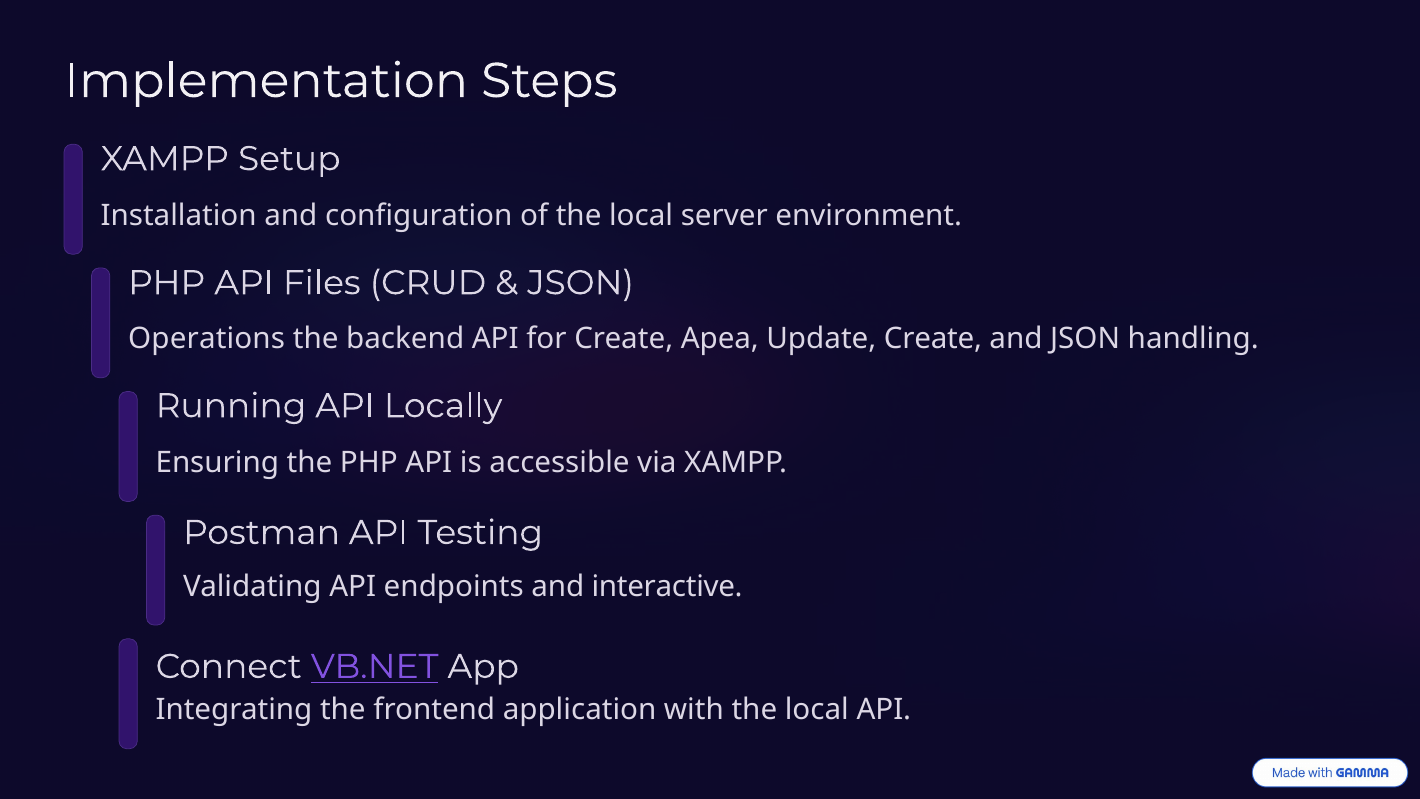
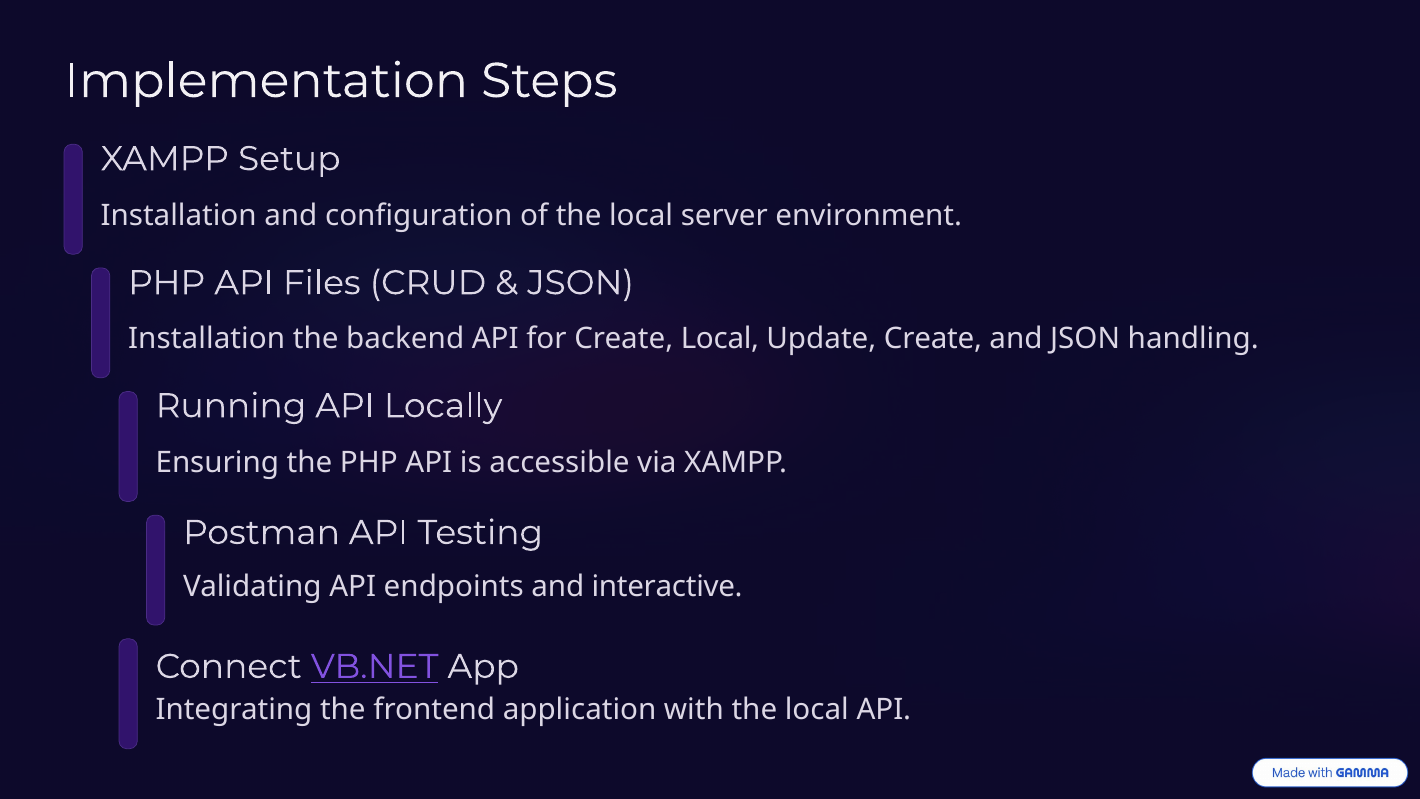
Operations: Operations -> Installation (207, 339)
Create Apea: Apea -> Local (720, 339)
